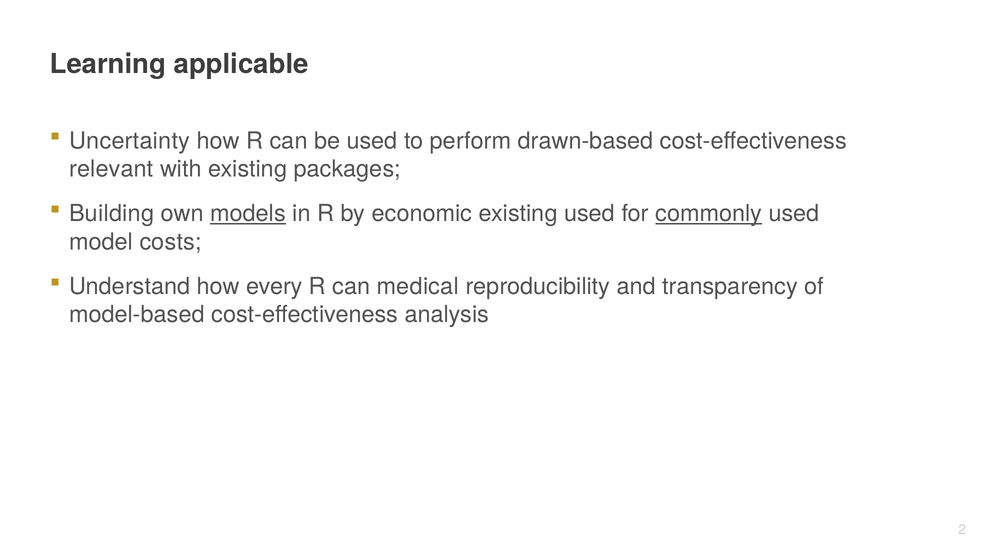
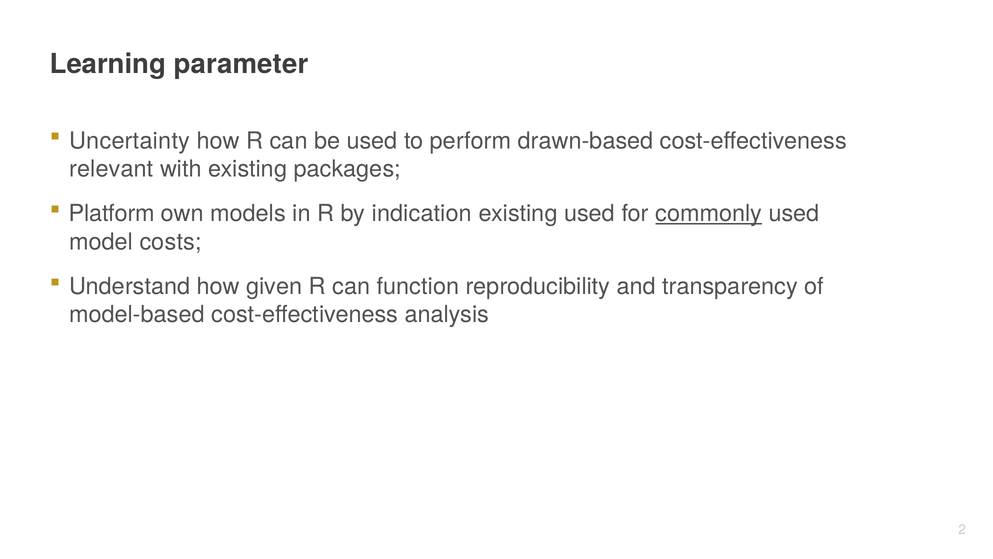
applicable: applicable -> parameter (241, 64)
Building: Building -> Platform (112, 214)
models underline: present -> none (248, 214)
economic: economic -> indication (422, 214)
every: every -> given (274, 286)
medical: medical -> function (418, 286)
